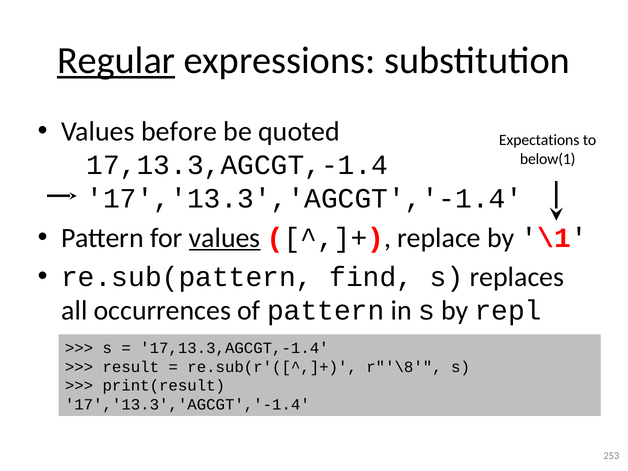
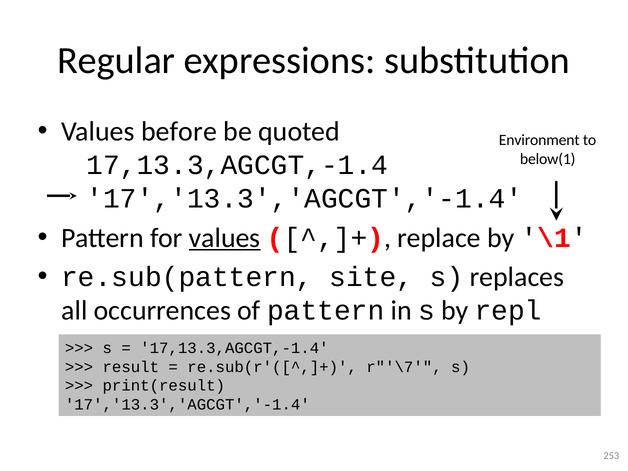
Regular underline: present -> none (116, 61)
Expectations: Expectations -> Environment (539, 140)
find: find -> site (371, 277)
r"'\8: r"'\8 -> r"'\7 (404, 367)
